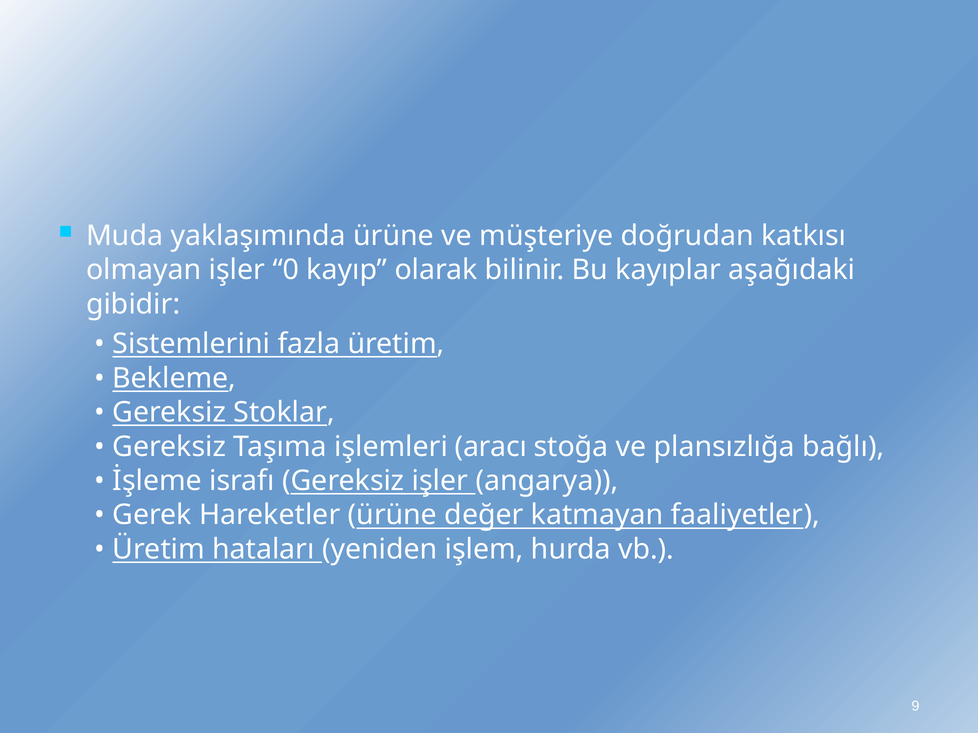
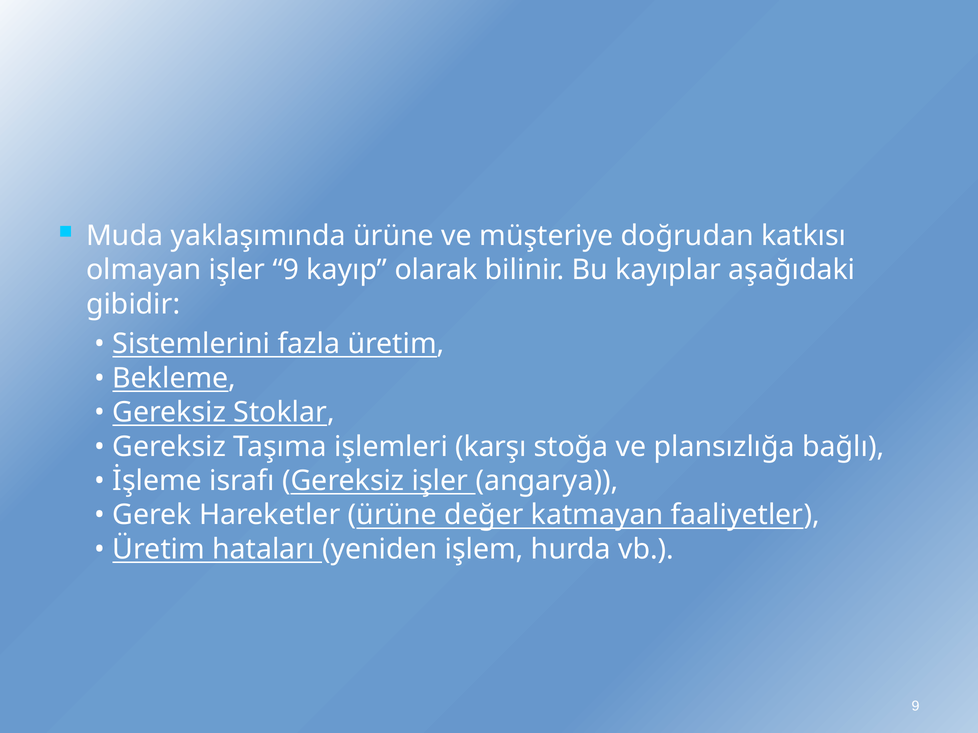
işler 0: 0 -> 9 (286, 270)
aracı: aracı -> karşı (491, 447)
